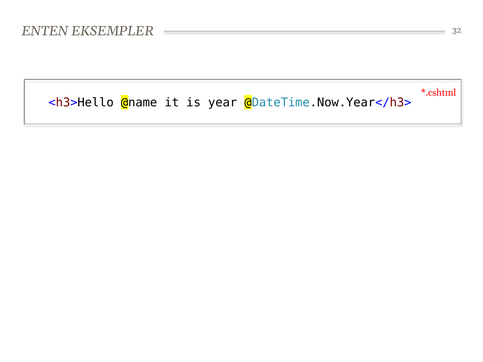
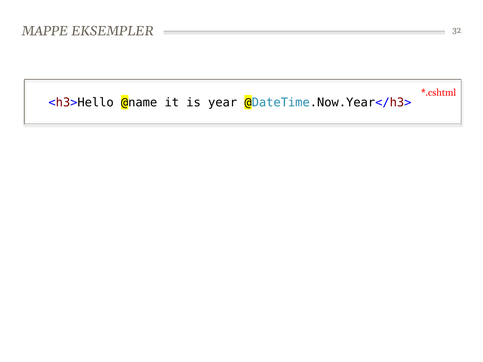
ENTEN: ENTEN -> MAPPE (45, 31)
